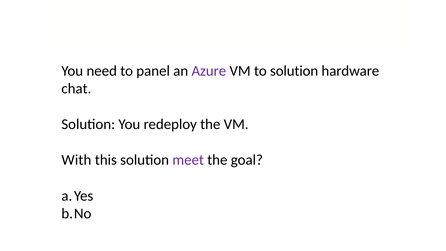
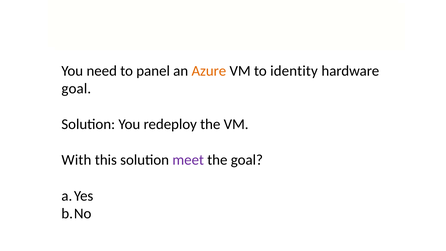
Azure colour: purple -> orange (209, 71)
to solution: solution -> identity (294, 71)
chat: chat -> goal (76, 89)
